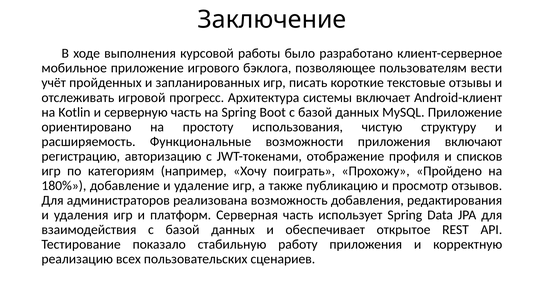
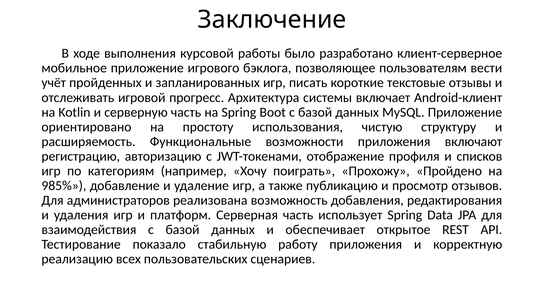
180%: 180% -> 985% (64, 186)
